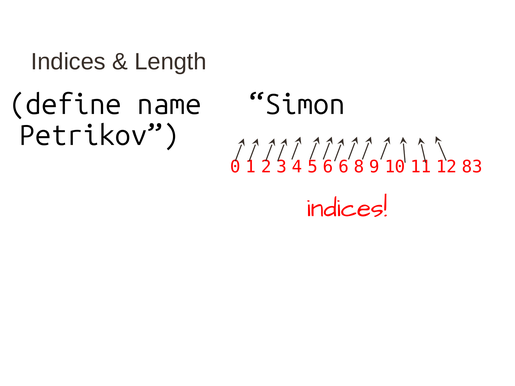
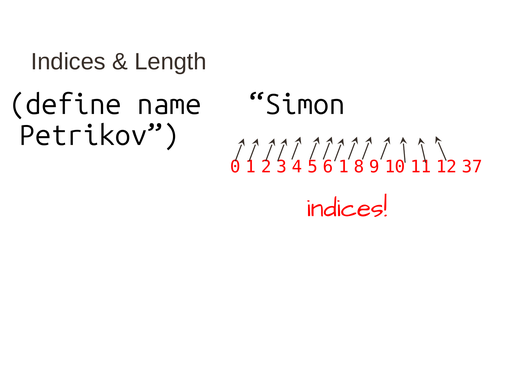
6 6: 6 -> 1 (344, 167)
83: 83 -> 37 (472, 167)
